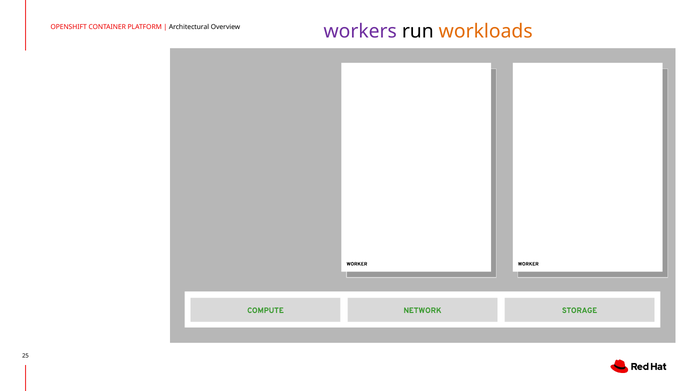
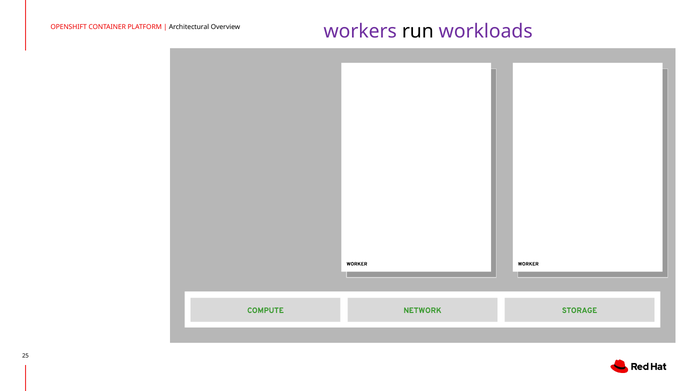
workloads colour: orange -> purple (486, 32)
